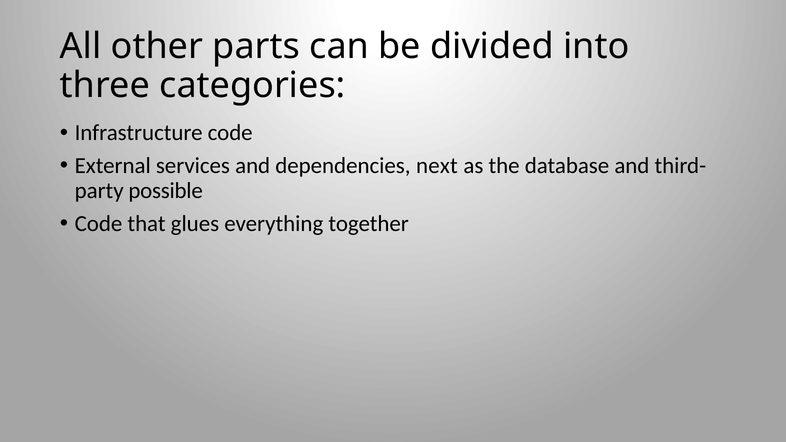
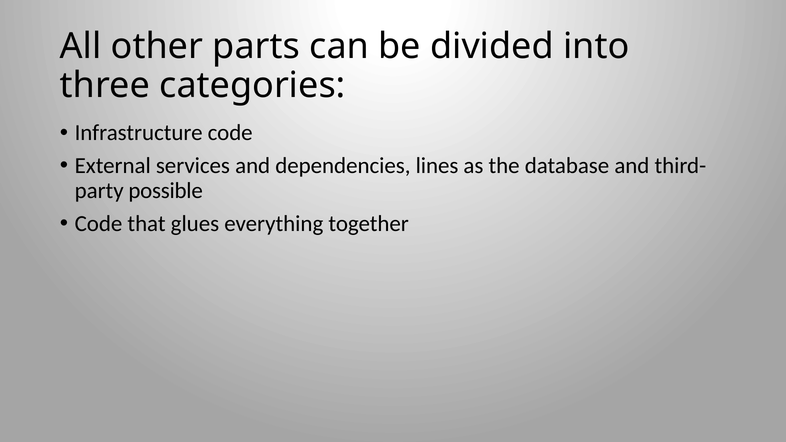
next: next -> lines (437, 166)
